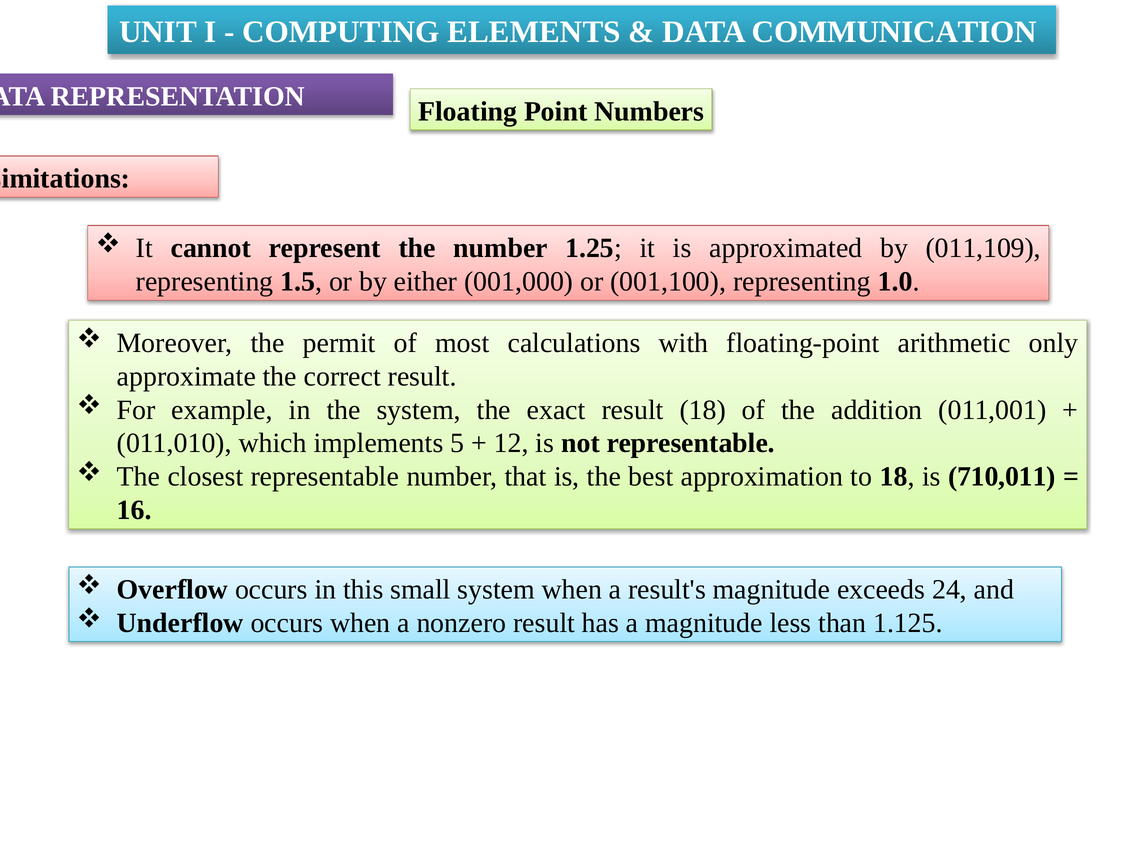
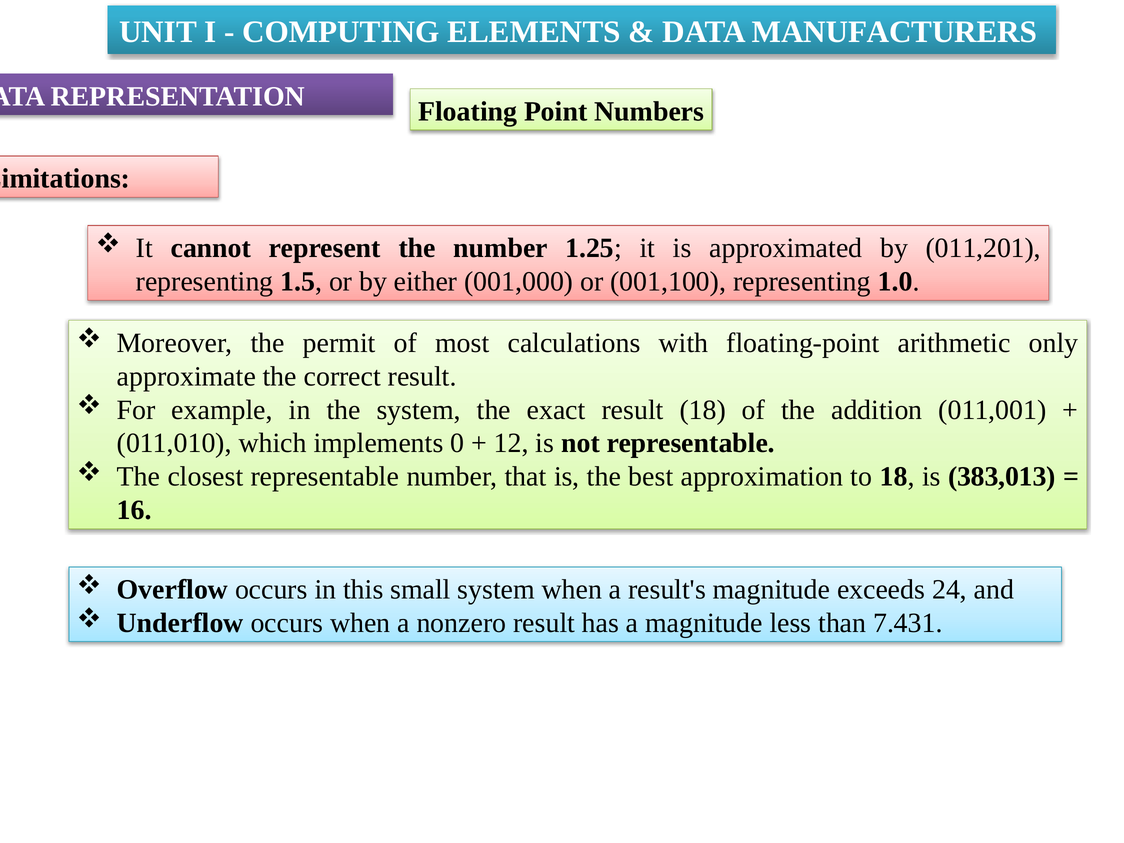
COMMUNICATION: COMMUNICATION -> MANUFACTURERS (894, 32)
011,109: 011,109 -> 011,201 (983, 248)
5: 5 -> 0 (457, 443)
710,011: 710,011 -> 383,013 (1002, 477)
1.125: 1.125 -> 7.431 (908, 623)
